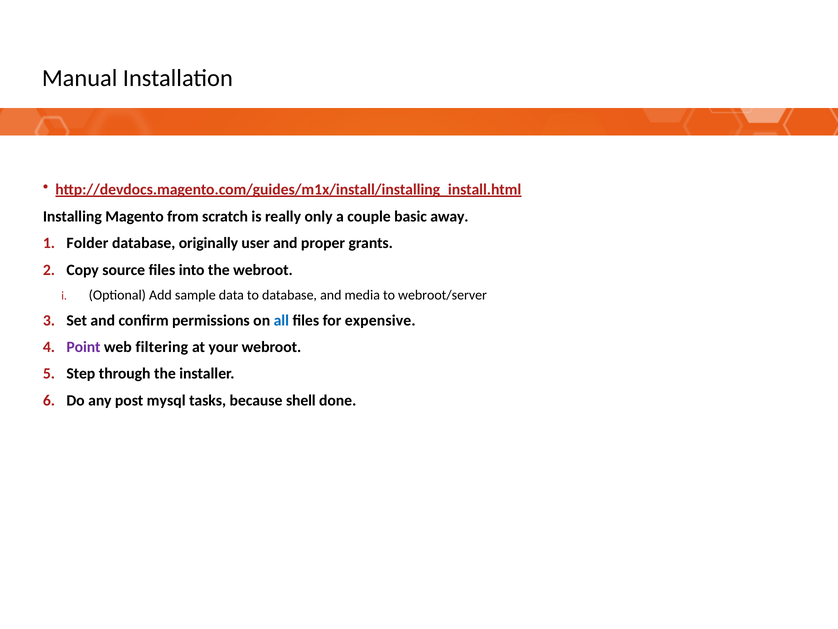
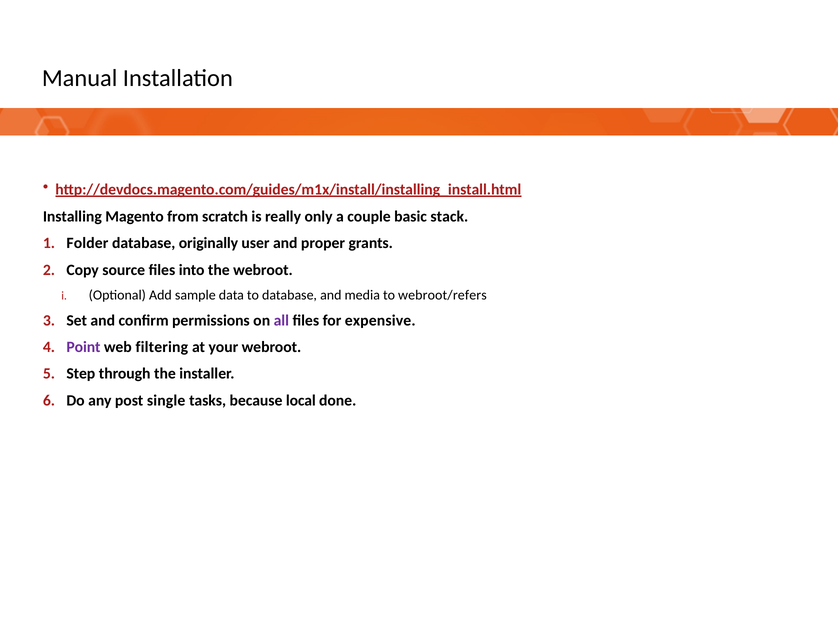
away: away -> stack (449, 216)
webroot/server: webroot/server -> webroot/refers (442, 295)
all colour: blue -> purple (281, 320)
mysql: mysql -> single (166, 400)
shell: shell -> local (301, 400)
